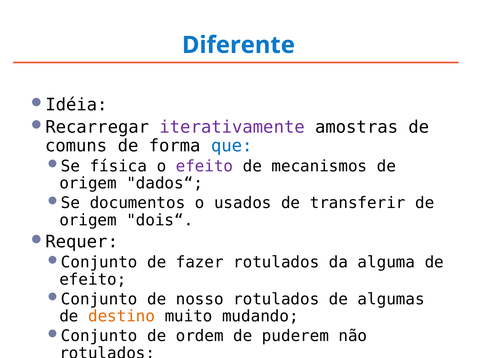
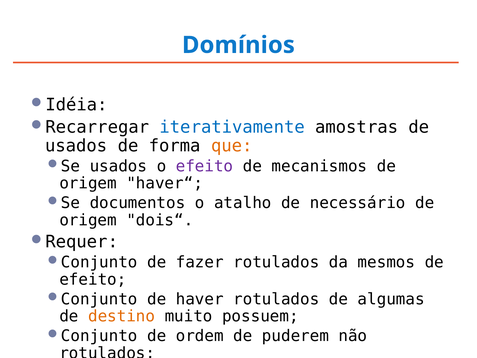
Diferente: Diferente -> Domínios (238, 45)
iterativamente colour: purple -> blue (232, 127)
comuns: comuns -> usados (76, 146)
que colour: blue -> orange (232, 146)
física: física -> usados (118, 166)
dados“: dados“ -> haver“ (165, 183)
usados: usados -> atalho (243, 203)
transferir: transferir -> necessário (358, 203)
alguma: alguma -> mesmos (386, 262)
nosso: nosso -> haver (200, 299)
mudando: mudando -> possuem (260, 316)
